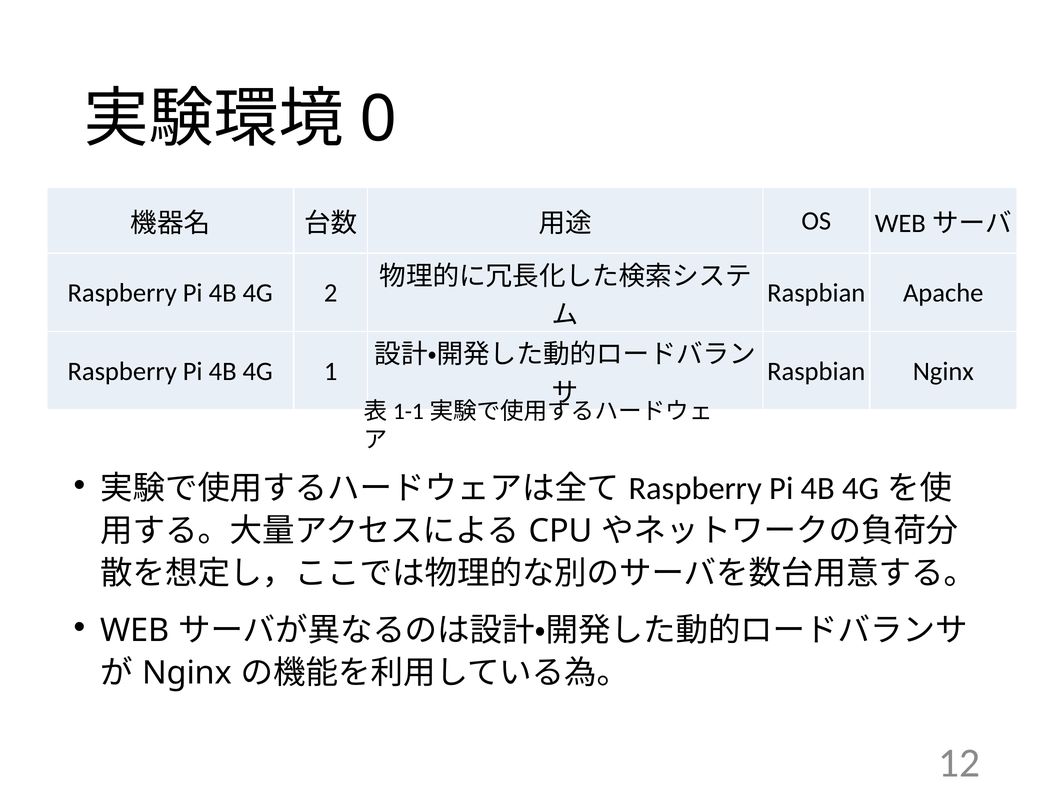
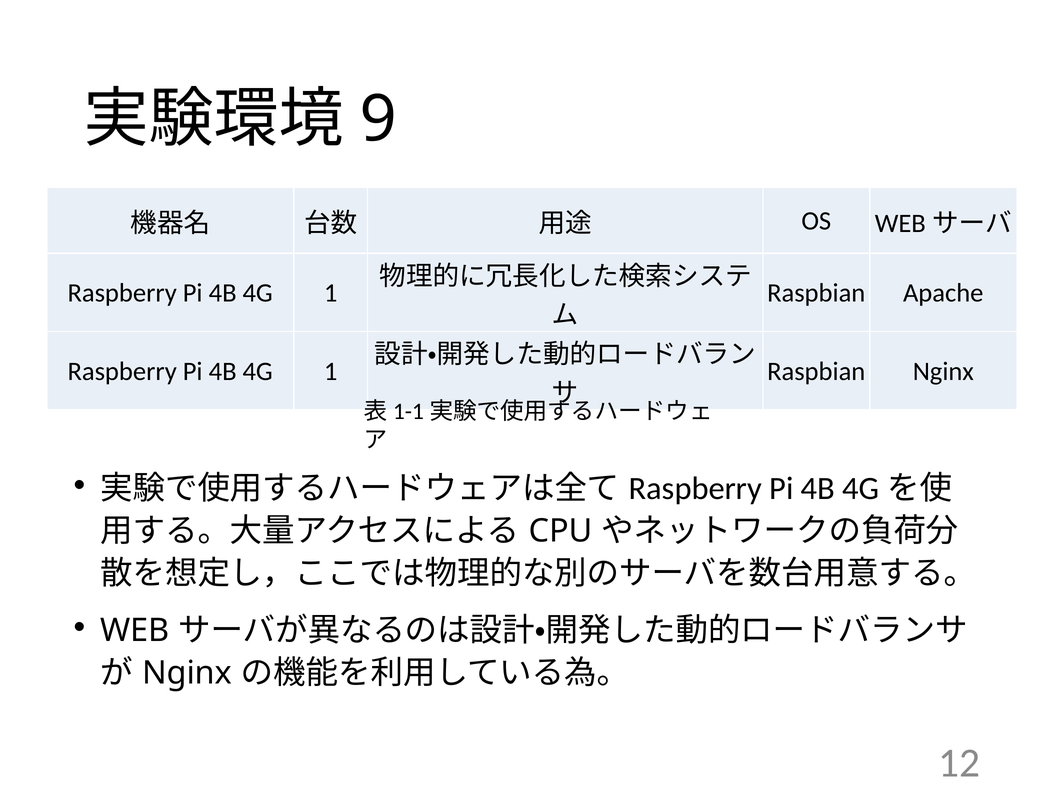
0: 0 -> 9 (378, 119)
2: 2 -> 1 (331, 293)
